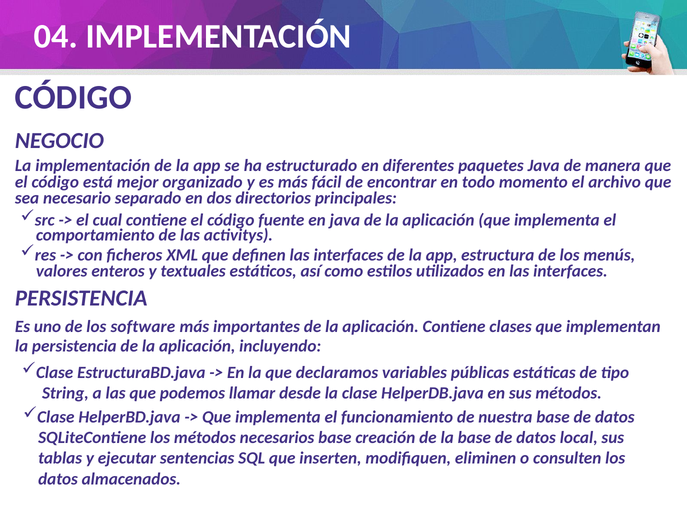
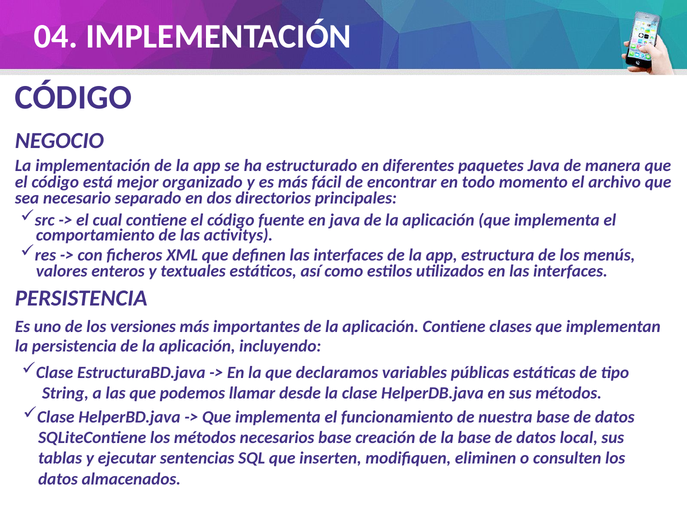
software: software -> versiones (143, 327)
